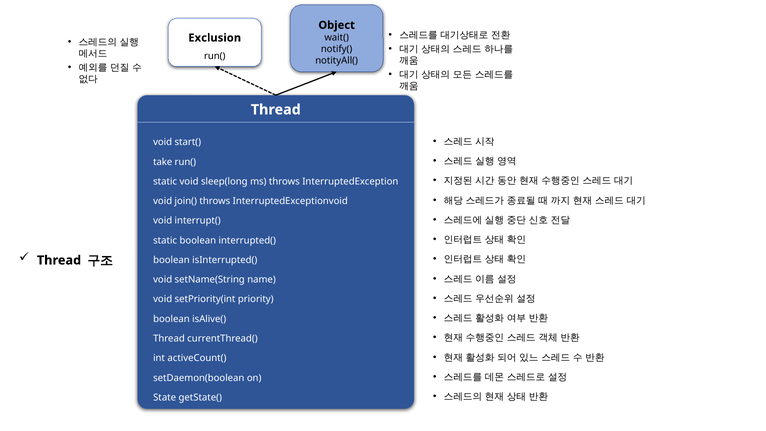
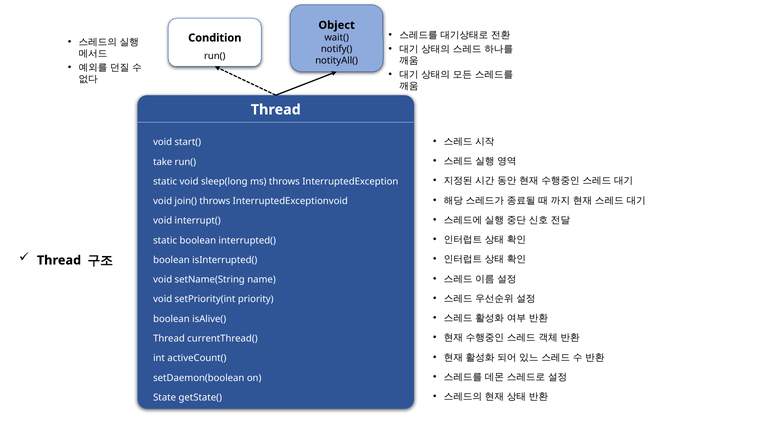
Exclusion: Exclusion -> Condition (215, 38)
